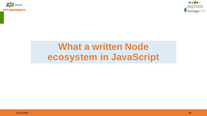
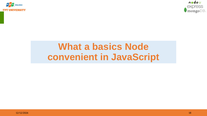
written: written -> basics (107, 47)
ecosystem: ecosystem -> convenient (73, 57)
